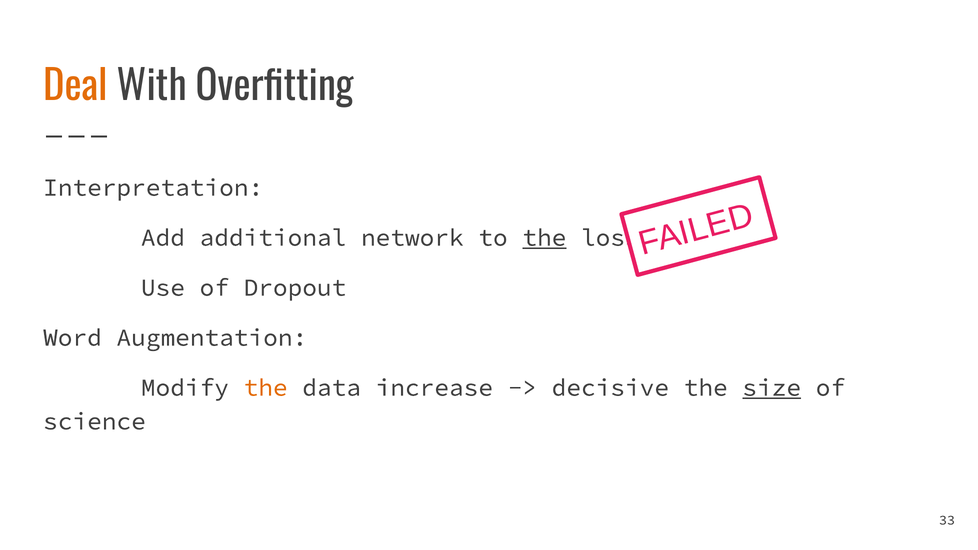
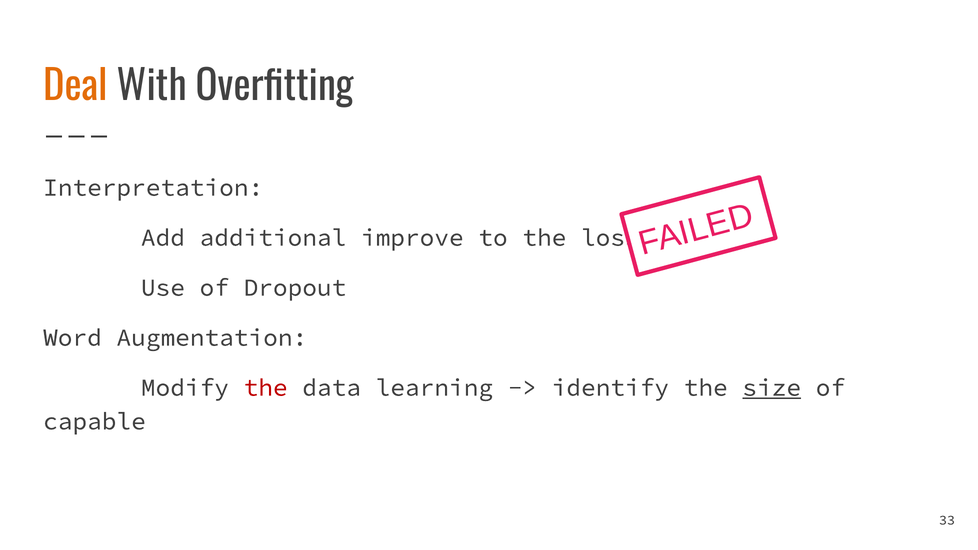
network: network -> improve (412, 238)
the underline: present -> none (544, 238)
the colour: orange -> red (266, 388)
increase: increase -> learning (434, 388)
decisive: decisive -> identify (610, 388)
science: science -> capable (94, 421)
